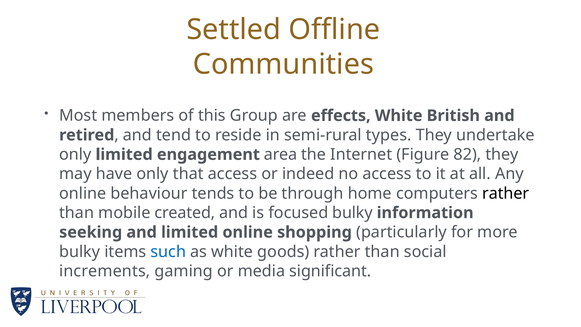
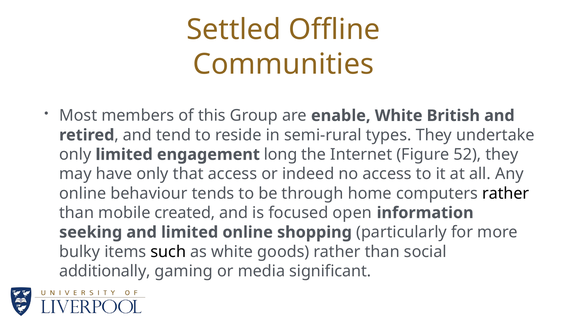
effects: effects -> enable (341, 116)
area: area -> long (281, 154)
82: 82 -> 52 (467, 154)
focused bulky: bulky -> open (352, 213)
such colour: blue -> black (168, 252)
increments: increments -> additionally (105, 271)
